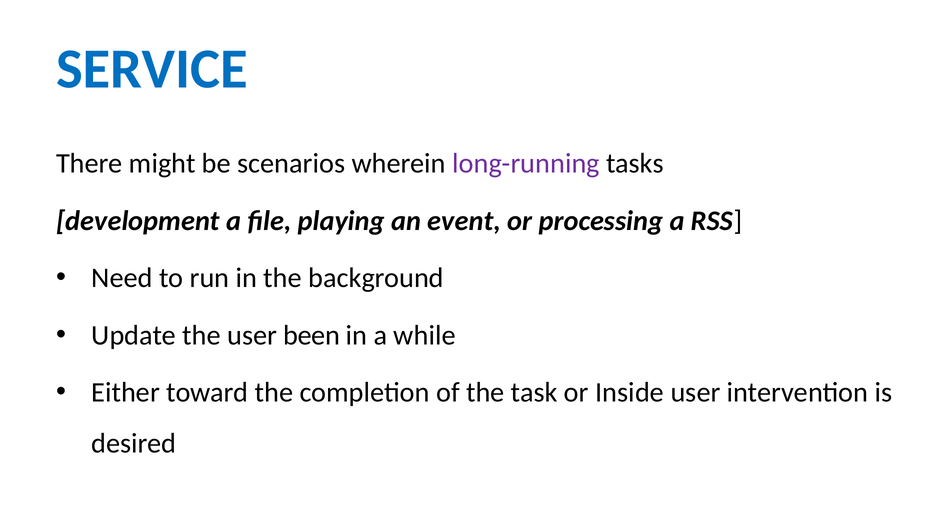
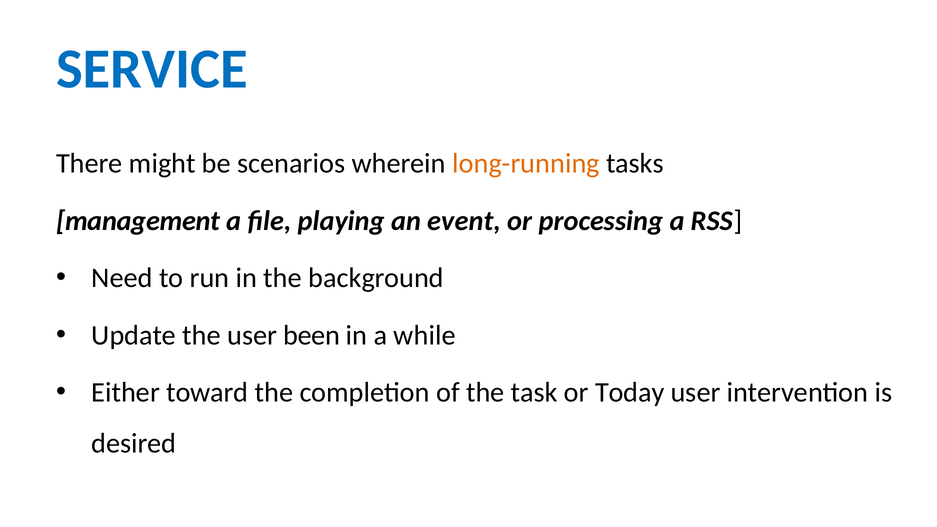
long-running colour: purple -> orange (526, 164)
development: development -> management (138, 221)
Inside: Inside -> Today (630, 393)
